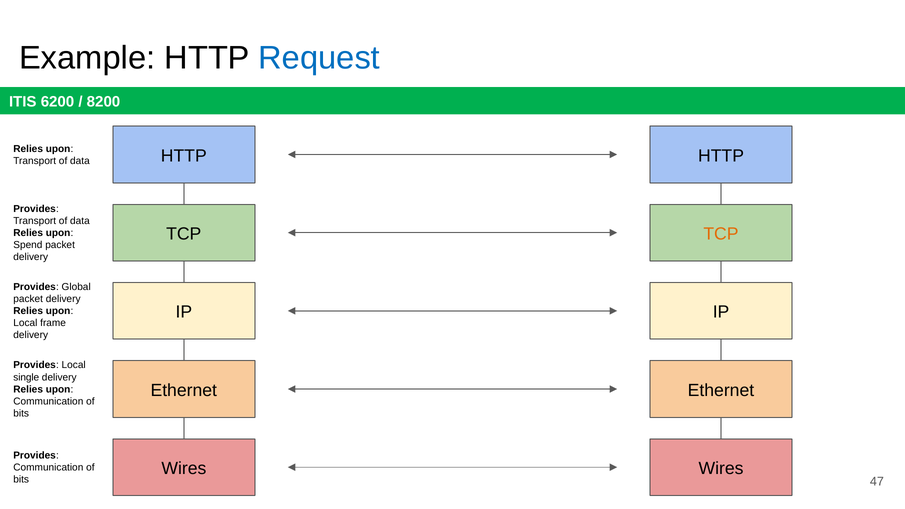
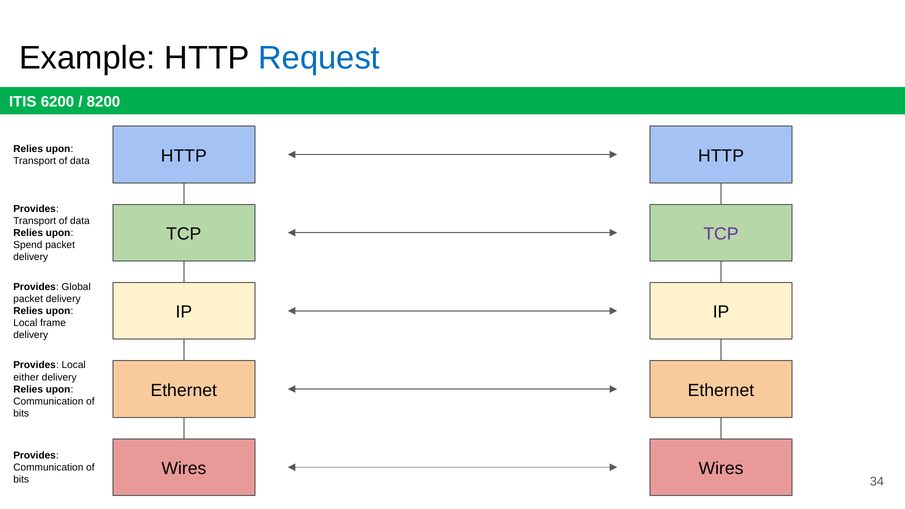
TCP colour: orange -> purple (721, 234)
single: single -> either (26, 377)
47: 47 -> 34 (877, 482)
